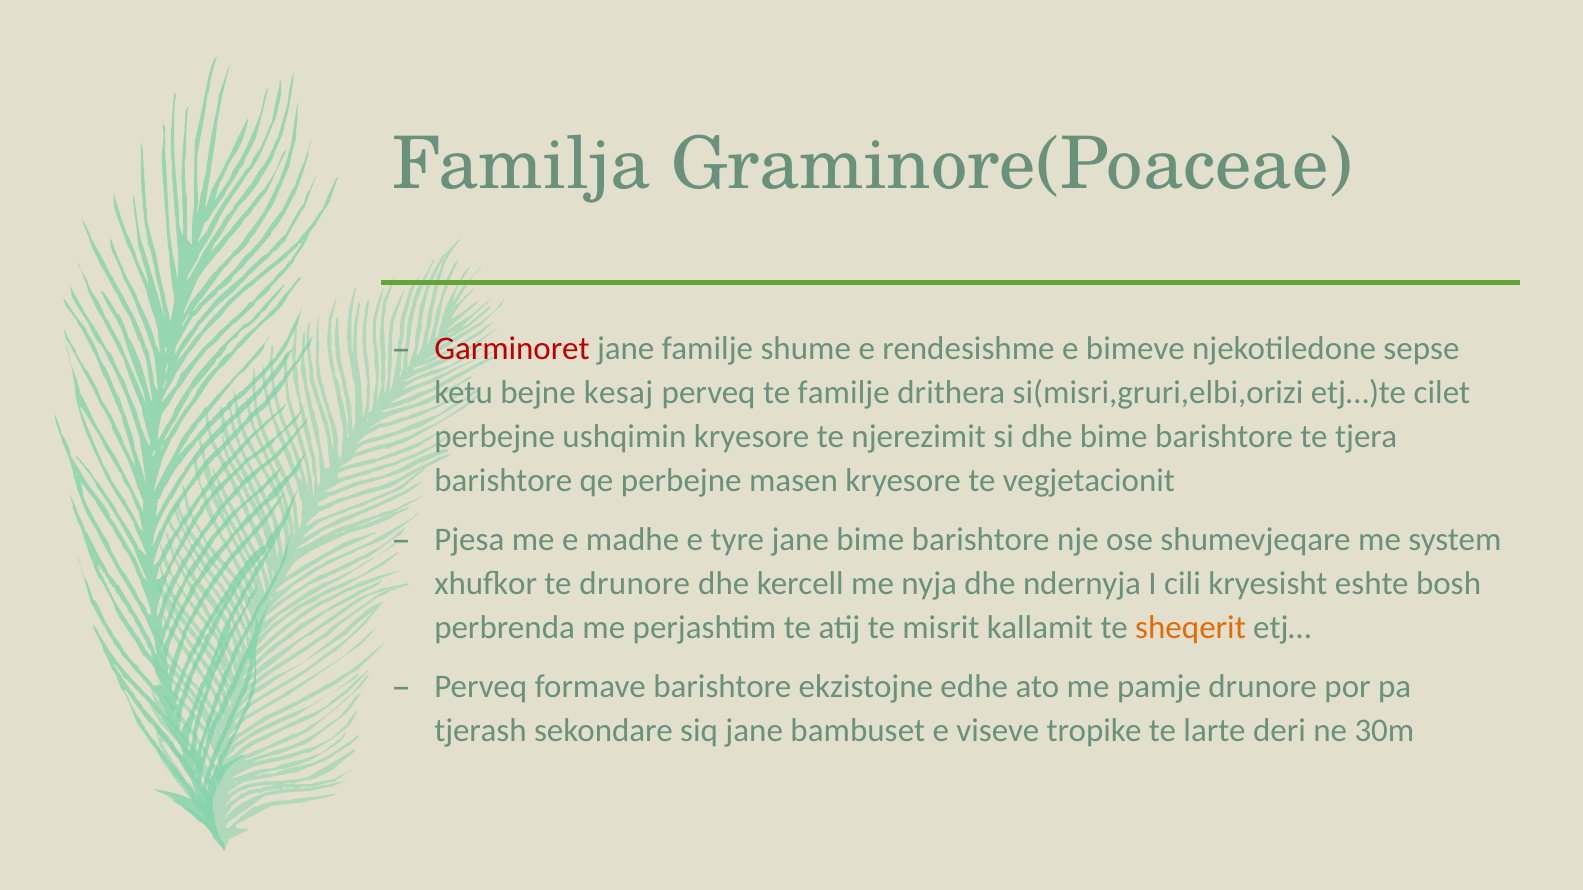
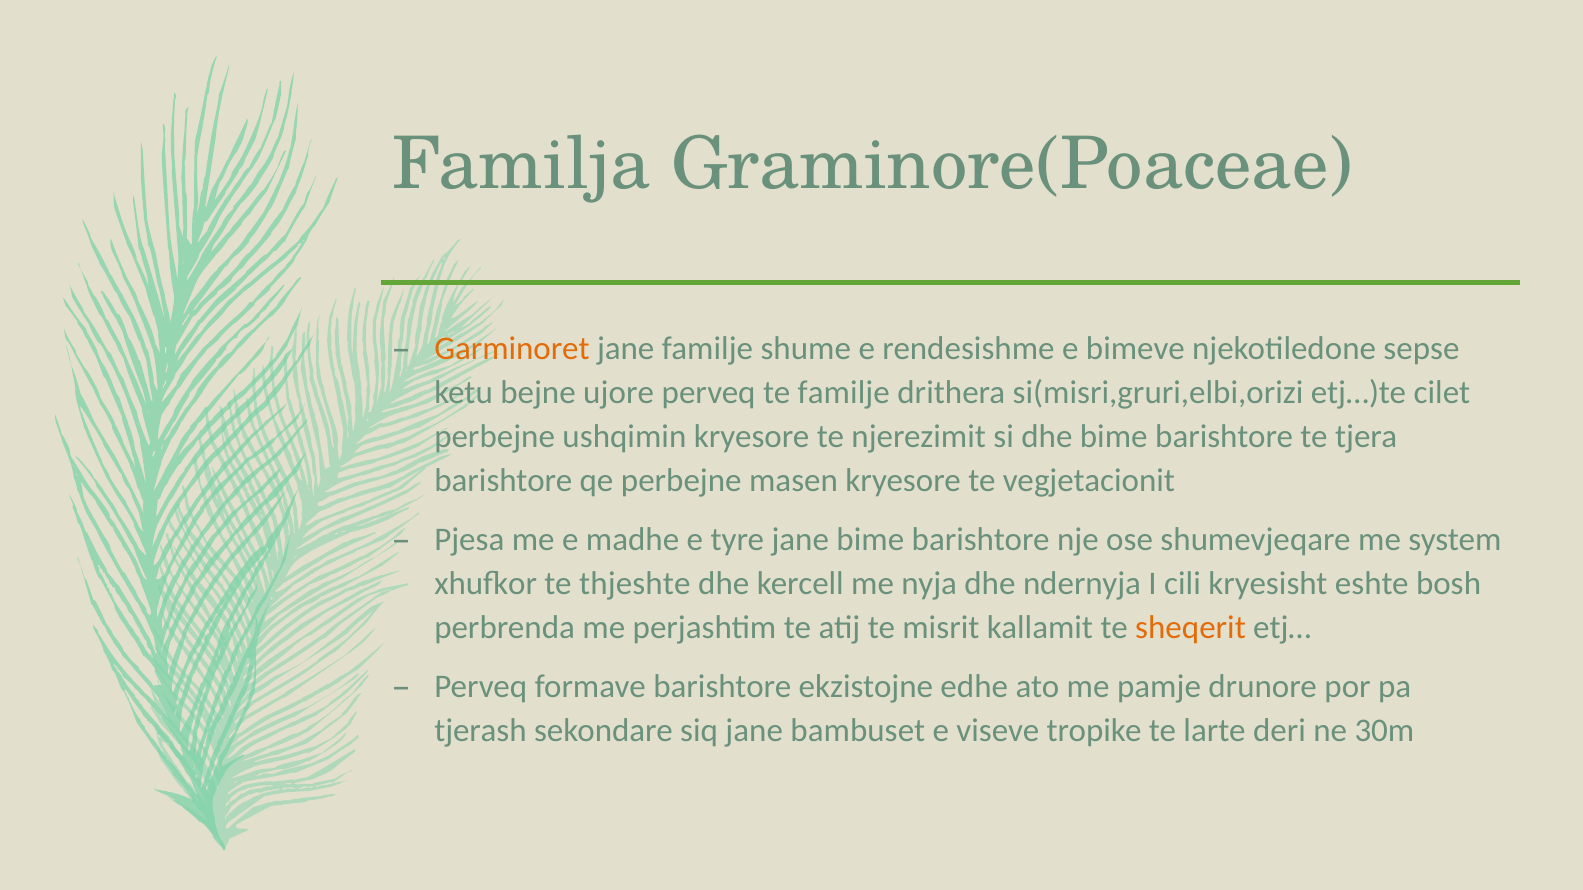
Garminoret colour: red -> orange (512, 349)
kesaj: kesaj -> ujore (619, 393)
te drunore: drunore -> thjeshte (635, 584)
